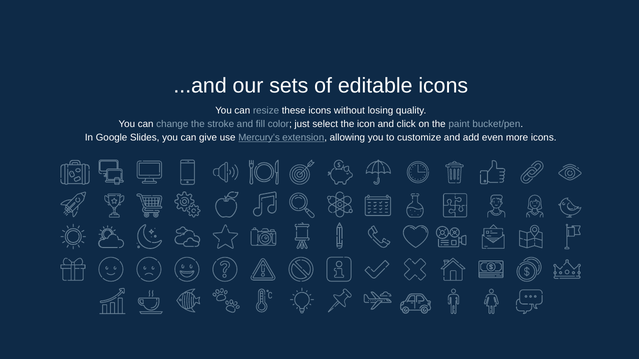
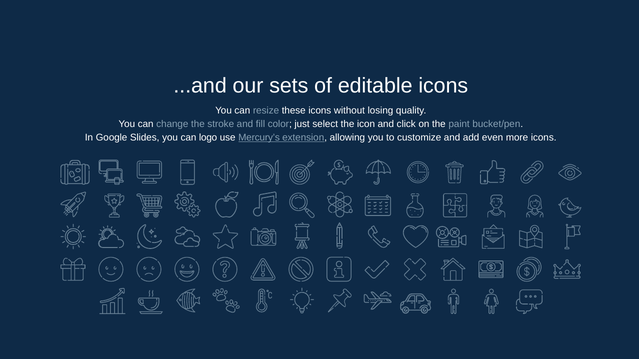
give: give -> logo (208, 138)
